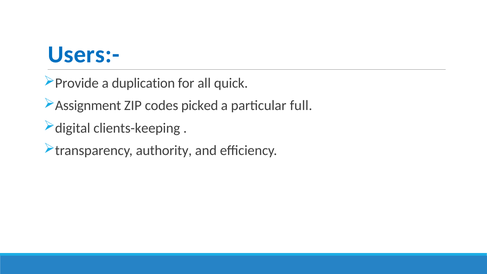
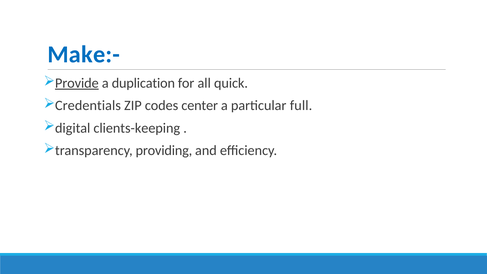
Users:-: Users:- -> Make:- (84, 55)
Provide underline: none -> present (77, 83)
Assignment: Assignment -> Credentials (88, 106)
picked: picked -> center (200, 106)
authority: authority -> providing (164, 150)
